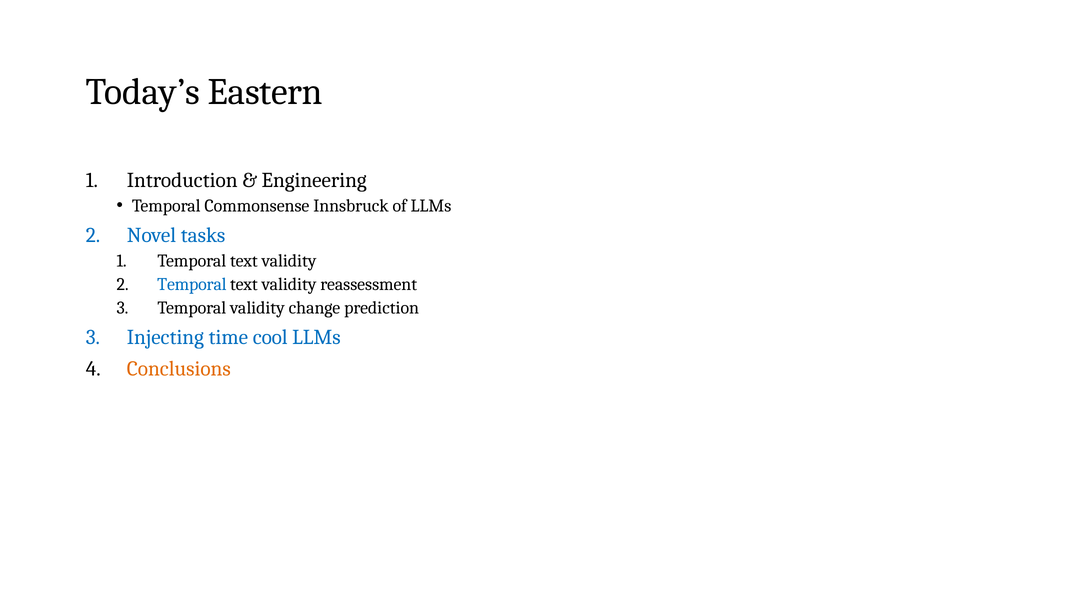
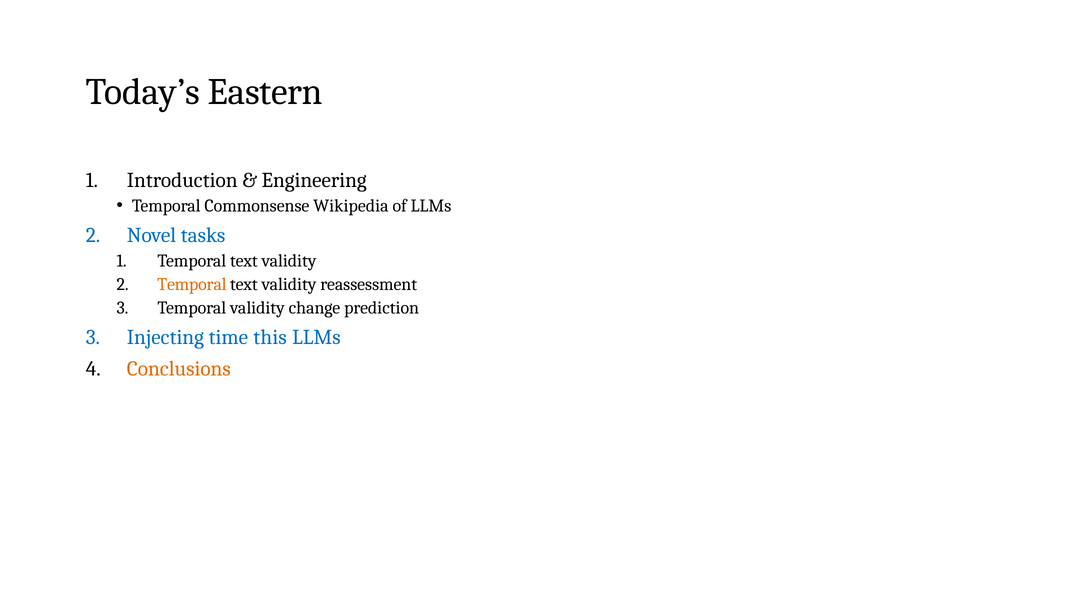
Innsbruck: Innsbruck -> Wikipedia (351, 206)
Temporal colour: blue -> orange (192, 284)
cool: cool -> this (270, 338)
